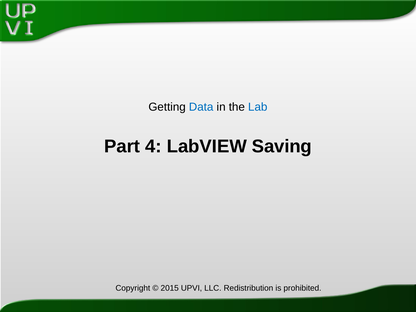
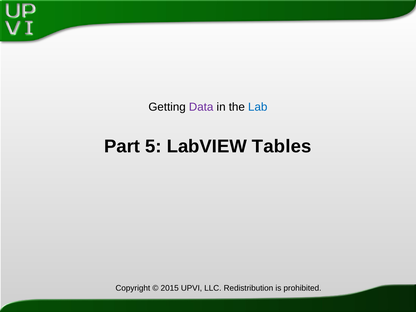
Data colour: blue -> purple (201, 107)
4: 4 -> 5 (153, 146)
Saving: Saving -> Tables (282, 146)
